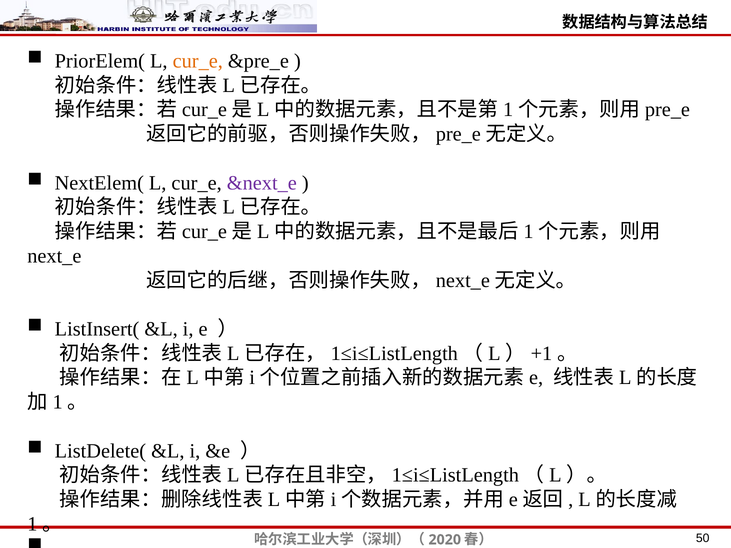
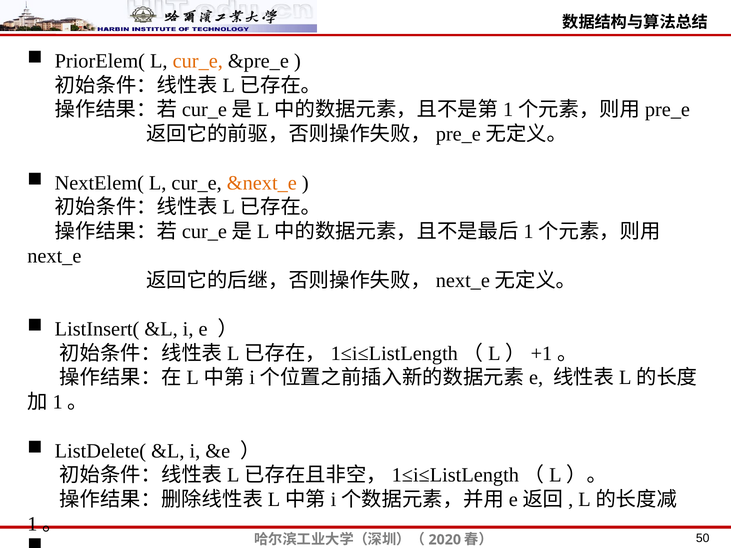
&next_e colour: purple -> orange (262, 183)
